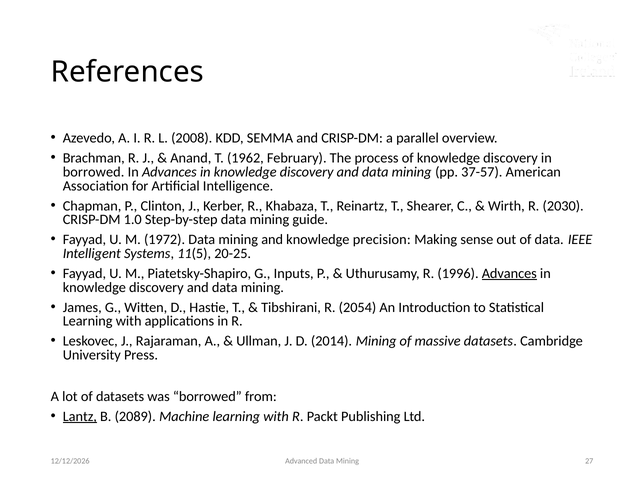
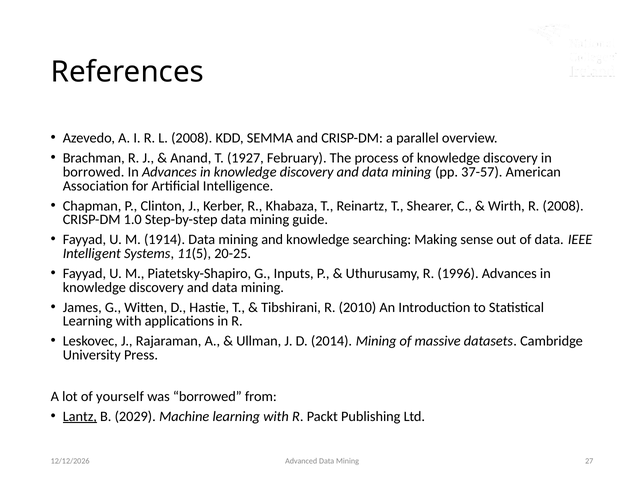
1962: 1962 -> 1927 (245, 158)
R 2030: 2030 -> 2008 (563, 206)
1972: 1972 -> 1914 (165, 240)
precision: precision -> searching (382, 240)
Advances underline: present -> none (509, 273)
2054: 2054 -> 2010 (357, 307)
of datasets: datasets -> yourself (120, 396)
2089: 2089 -> 2029 (135, 416)
